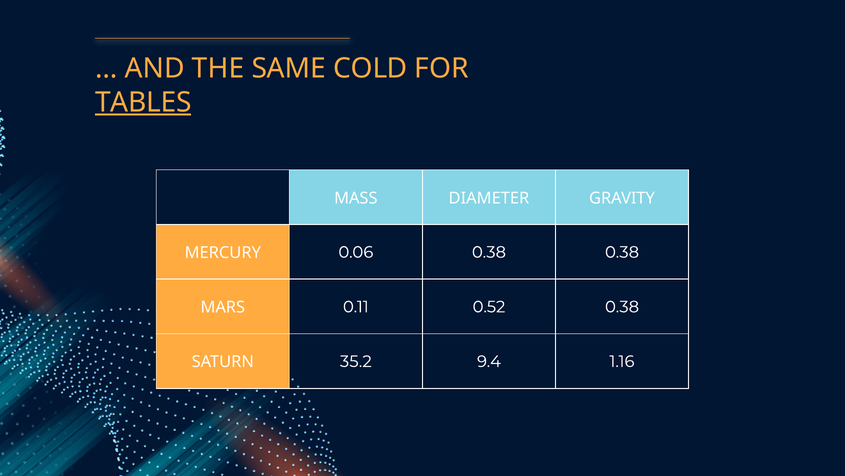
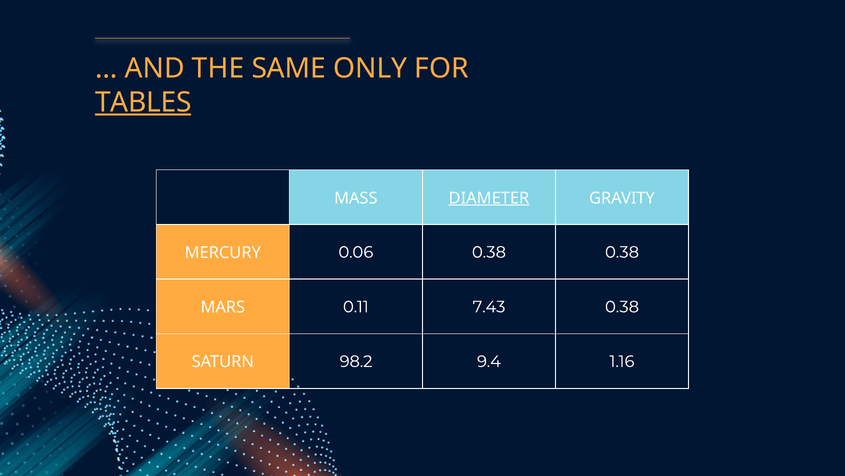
COLD: COLD -> ONLY (370, 68)
DIAMETER underline: none -> present (489, 198)
0.52: 0.52 -> 7.43 (489, 306)
35.2: 35.2 -> 98.2 (356, 361)
